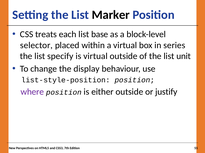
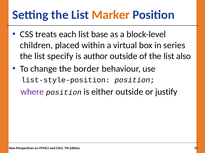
Marker colour: black -> orange (111, 15)
selector: selector -> children (36, 45)
is virtual: virtual -> author (96, 56)
unit: unit -> also (184, 56)
display: display -> border (87, 69)
